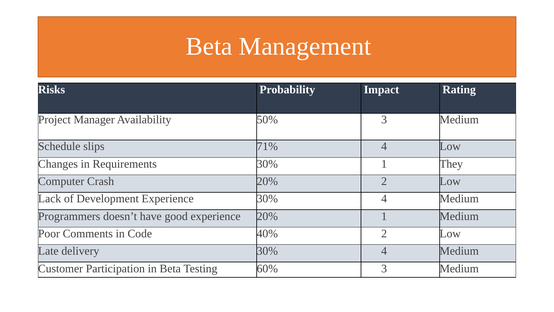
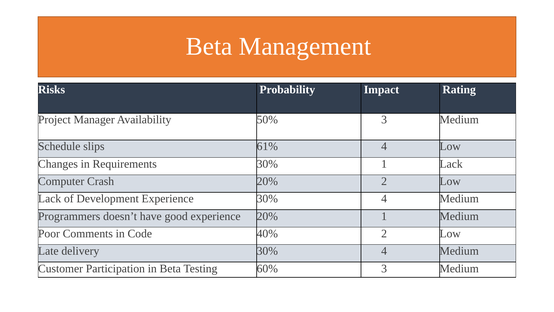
71%: 71% -> 61% (267, 146)
1 They: They -> Lack (451, 164)
